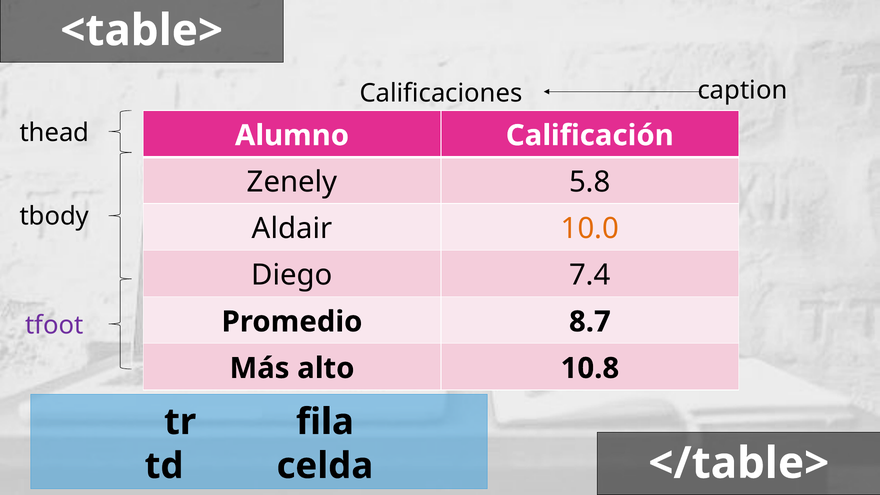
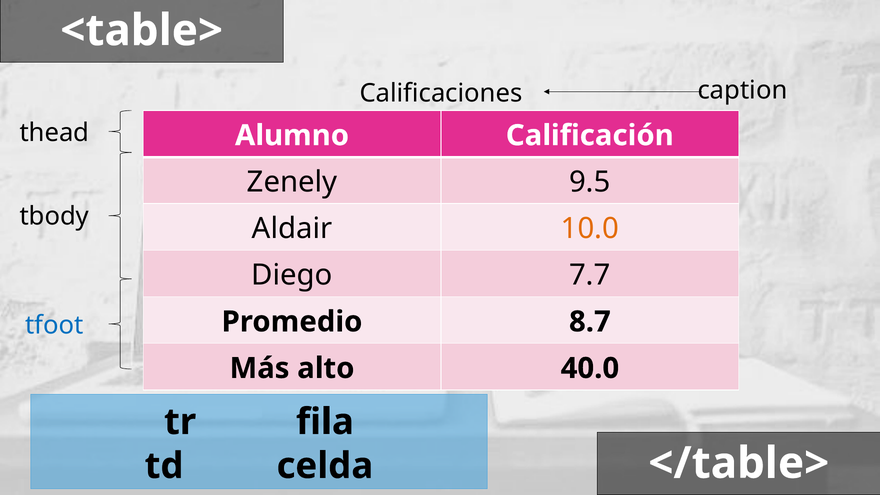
5.8: 5.8 -> 9.5 (590, 182)
7.4: 7.4 -> 7.7 (590, 275)
tfoot colour: purple -> blue (54, 326)
10.8: 10.8 -> 40.0 (590, 368)
